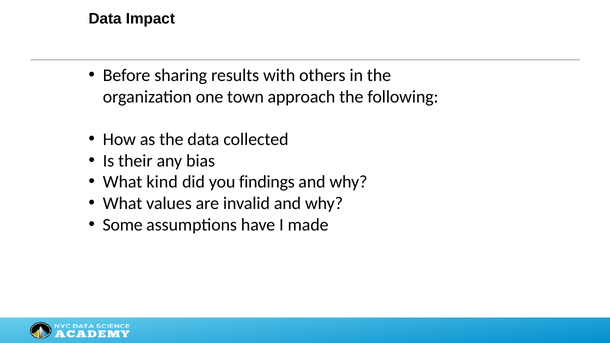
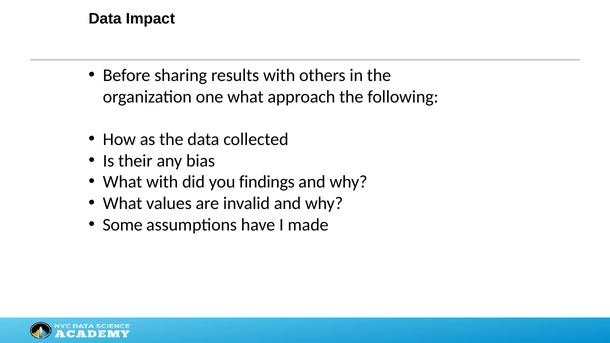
one town: town -> what (245, 97)
What kind: kind -> with (162, 182)
